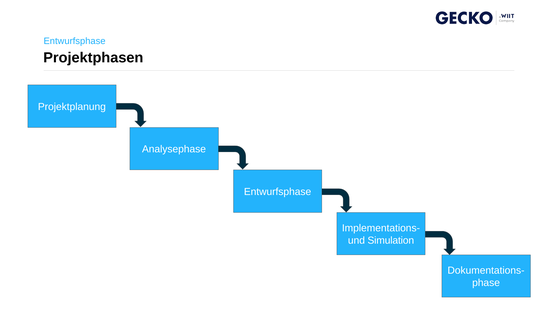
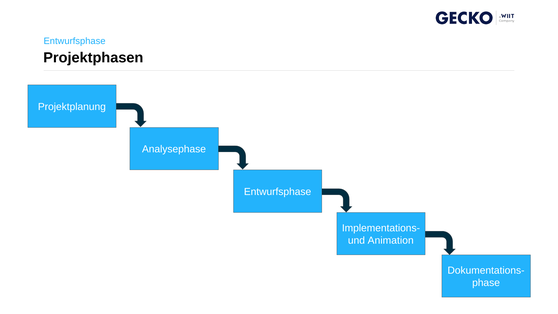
Simulation: Simulation -> Animation (391, 240)
